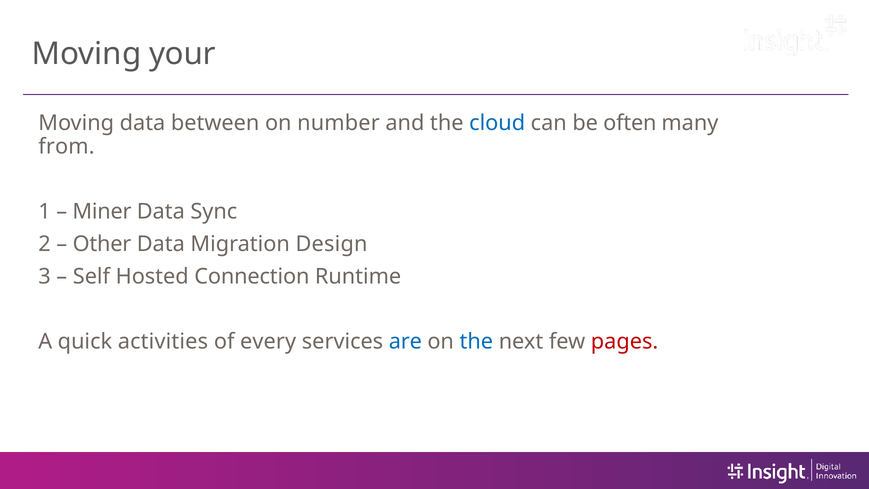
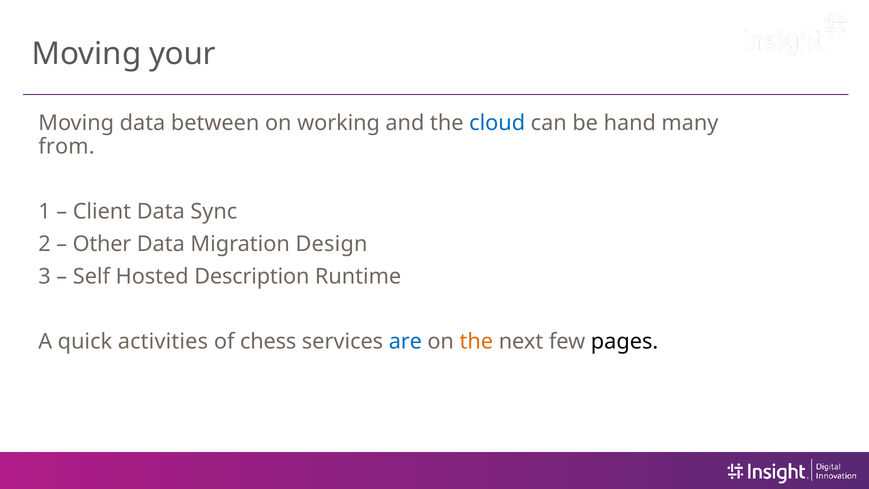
number: number -> working (339, 123)
often: often -> hand (630, 123)
Miner: Miner -> Client (102, 212)
Connection: Connection -> Description (252, 277)
every: every -> chess (268, 342)
the colour: blue -> orange (476, 342)
pages colour: red -> black (625, 342)
